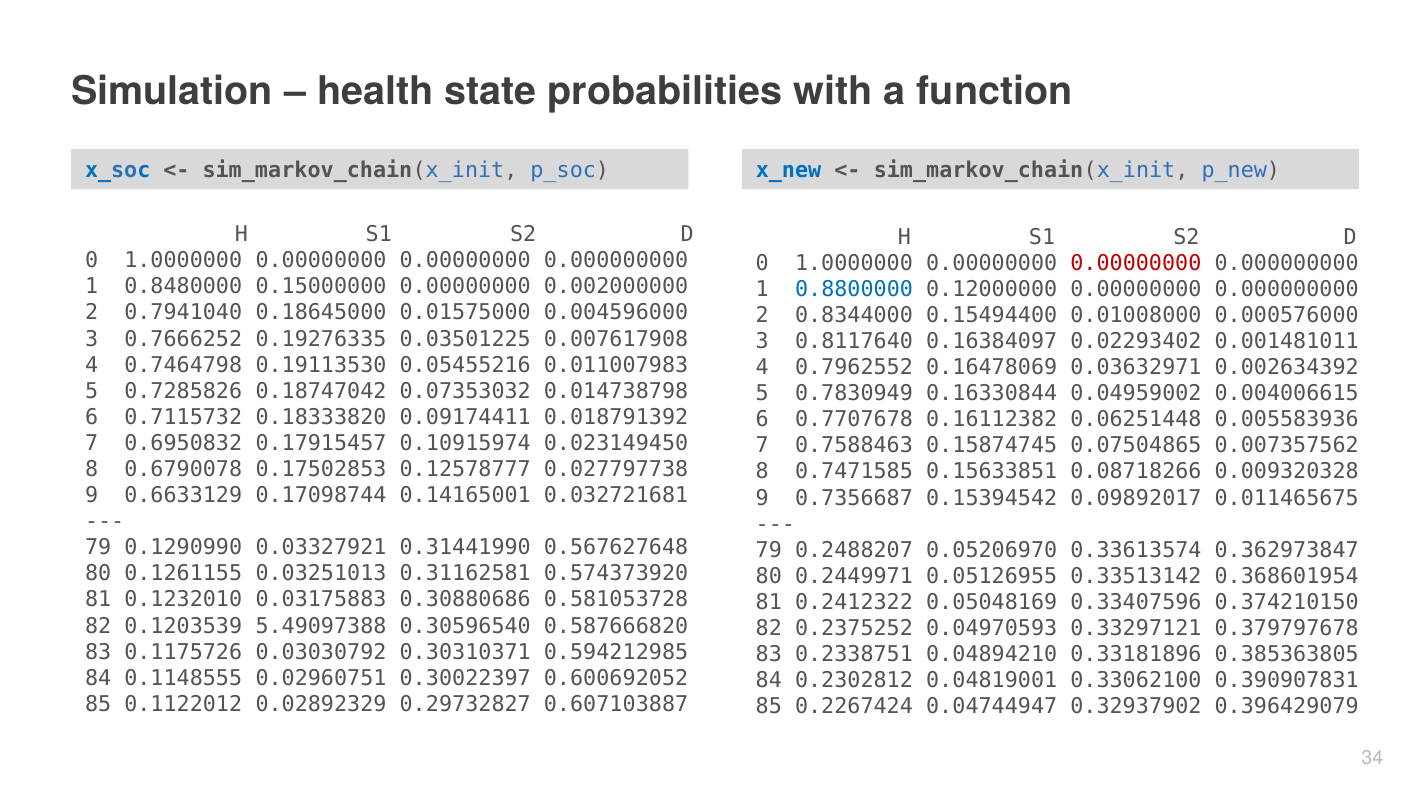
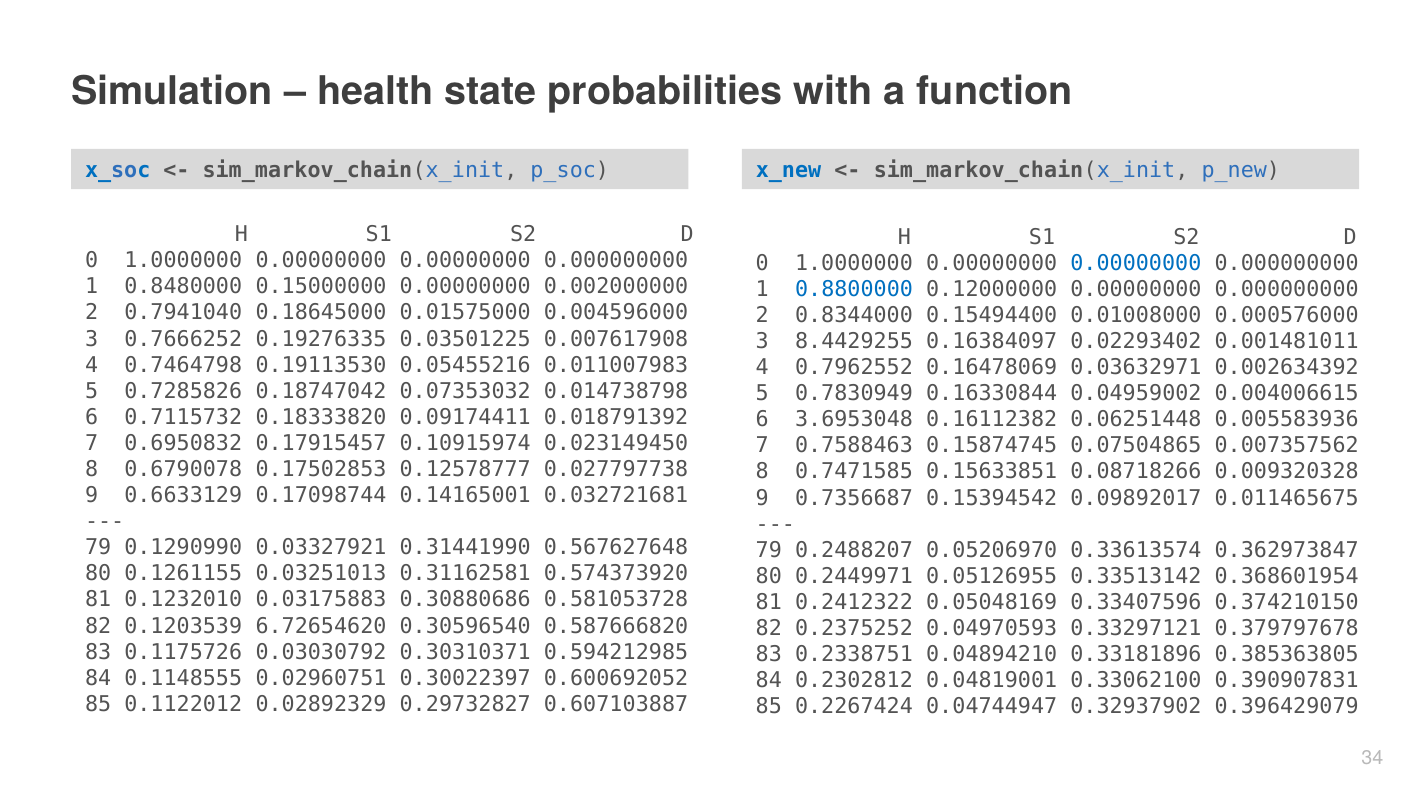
0.00000000 colour: red -> blue (1136, 263)
0.8117640: 0.8117640 -> 8.4429255 (854, 341)
0.7707678: 0.7707678 -> 3.6953048 (854, 420)
5.49097388: 5.49097388 -> 6.72654620 (321, 626)
